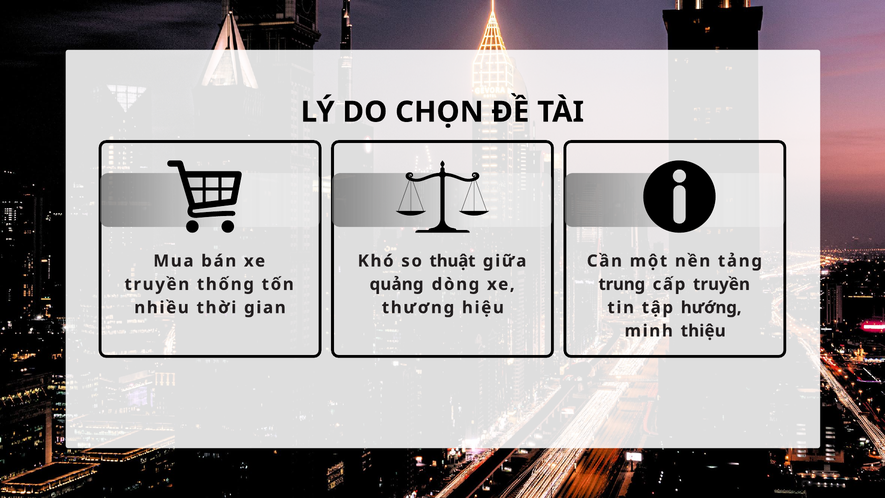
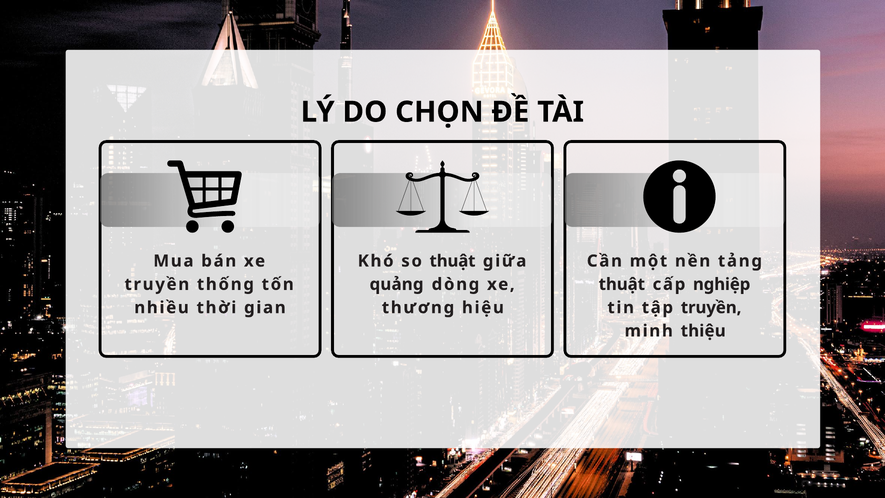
trung: trung -> thuật (622, 284)
cấp truyền: truyền -> nghiệp (722, 284)
tập hướng: hướng -> truyền (711, 308)
